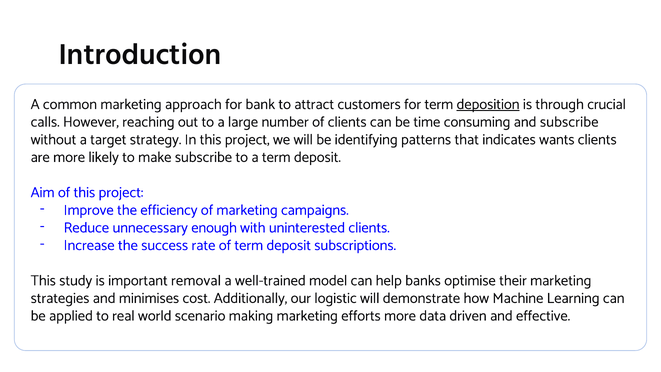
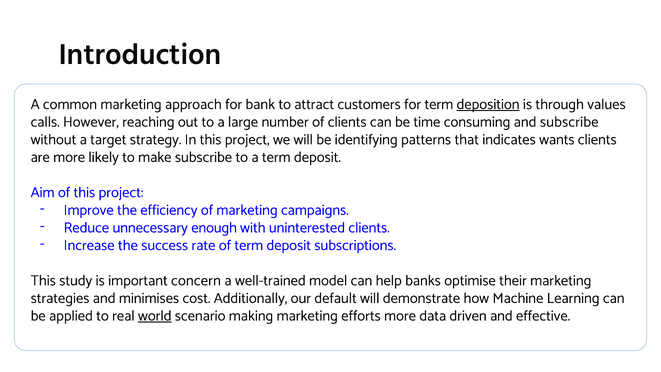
crucial: crucial -> values (606, 104)
removal: removal -> concern (196, 280)
logistic: logistic -> default (336, 298)
world underline: none -> present (155, 316)
